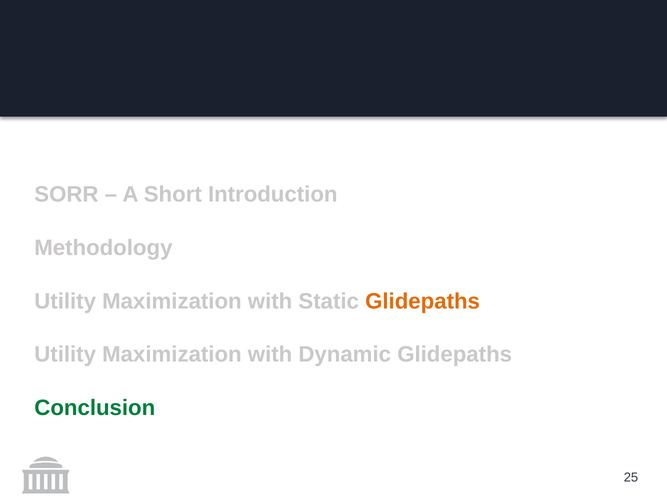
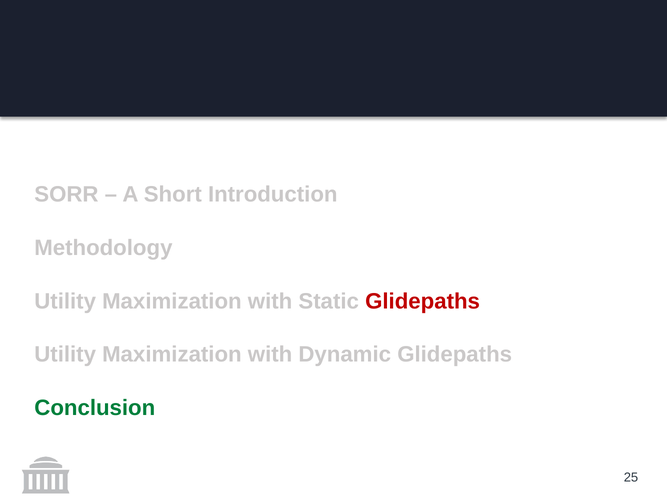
Glidepaths colour: orange -> red (423, 301)
